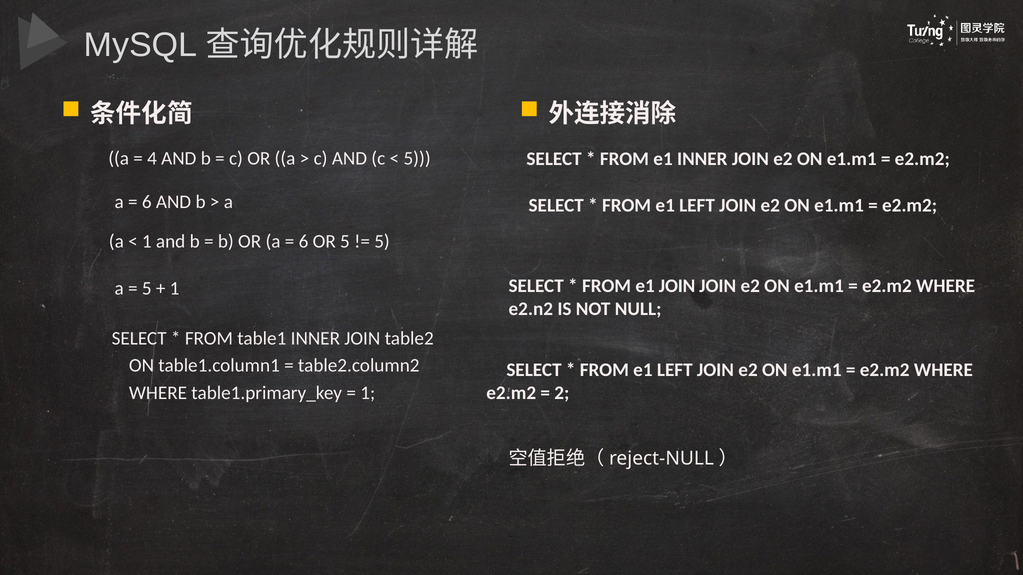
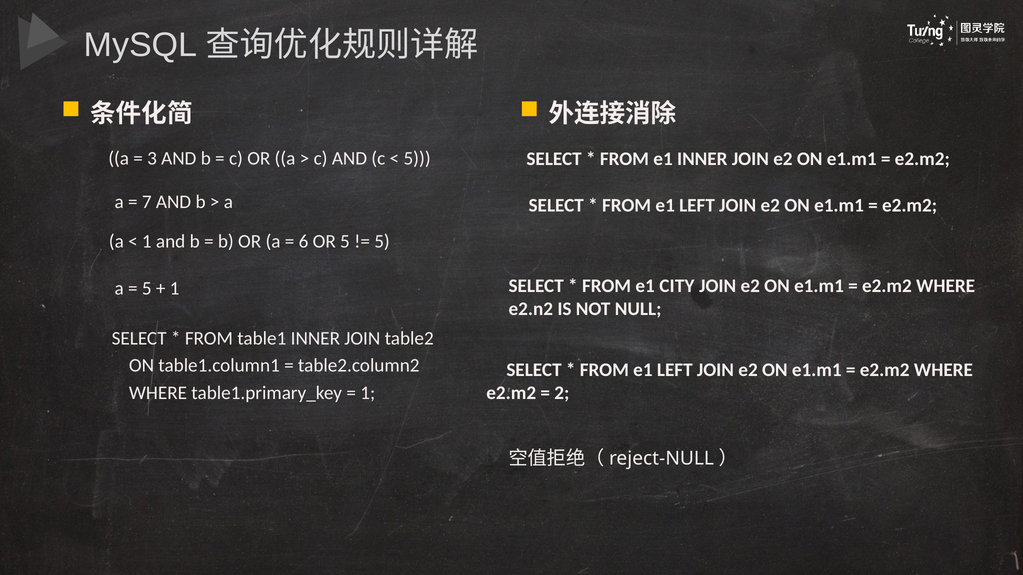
4: 4 -> 3 (152, 159)
6: 6 -> 7 (147, 202)
e1 JOIN: JOIN -> CITY (677, 286)
